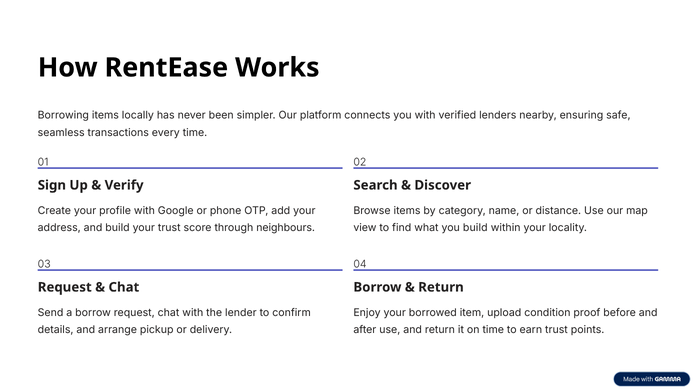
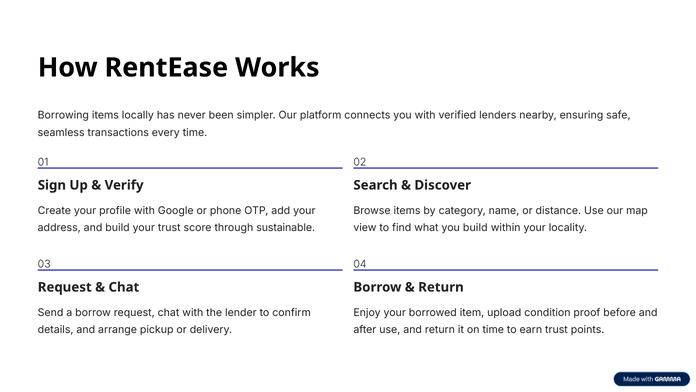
neighbours: neighbours -> sustainable (286, 228)
